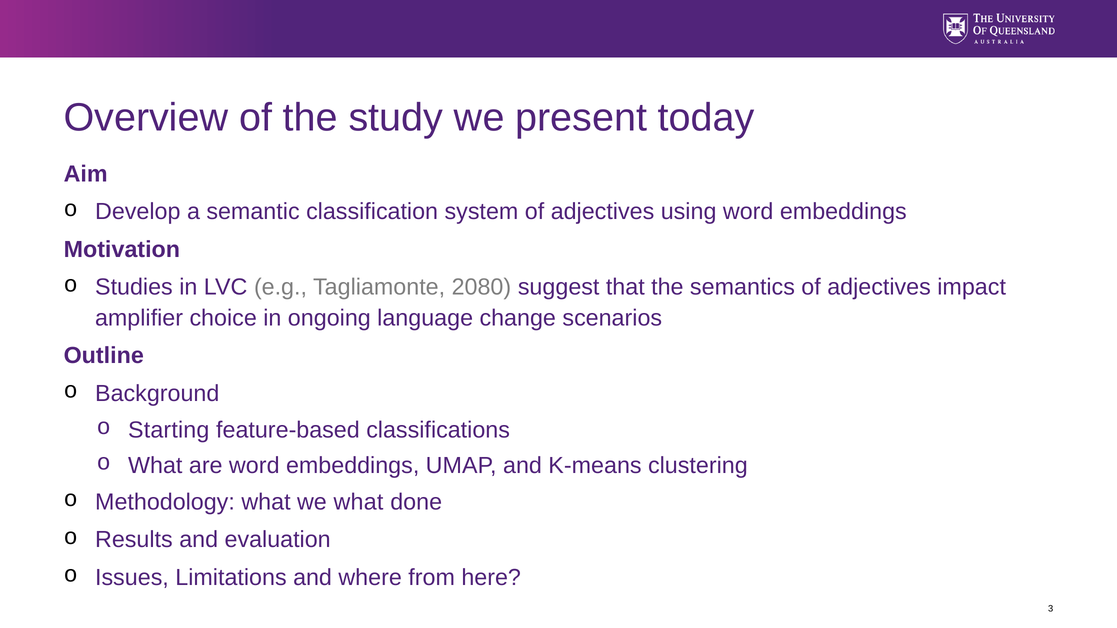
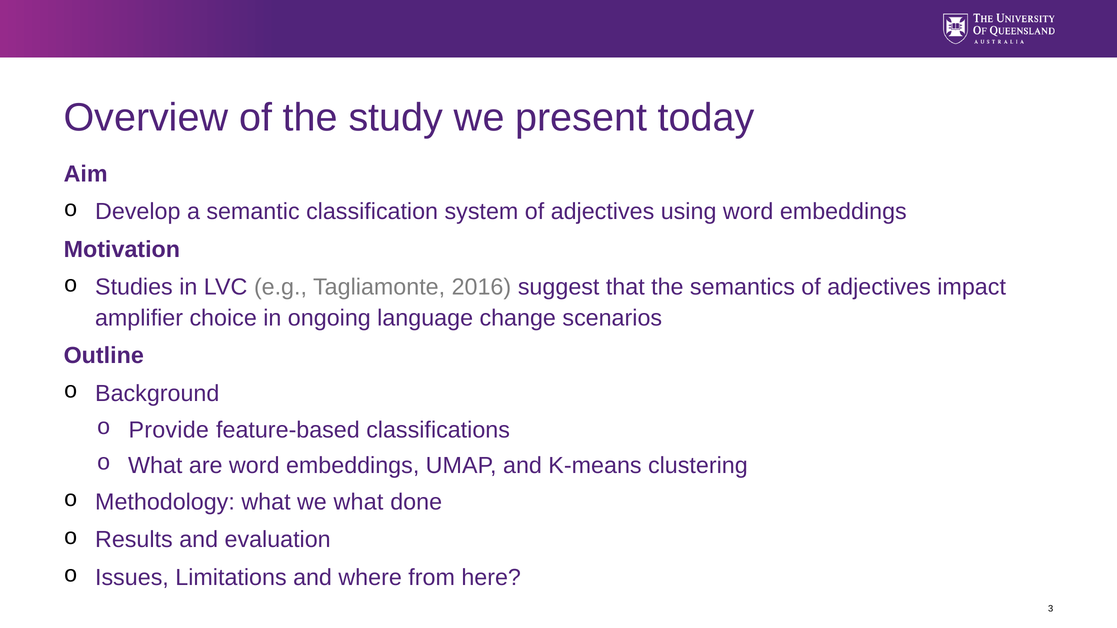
2080: 2080 -> 2016 (481, 287)
Starting: Starting -> Provide (169, 430)
